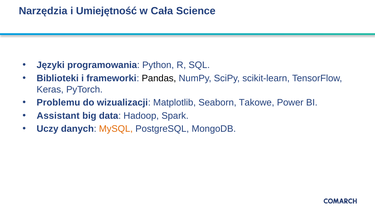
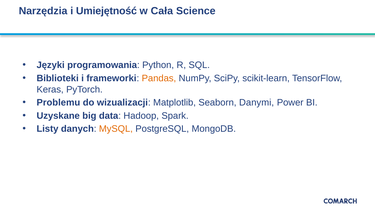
Pandas colour: black -> orange (159, 78)
Takowe: Takowe -> Danymi (257, 103)
Assistant: Assistant -> Uzyskane (58, 116)
Uczy: Uczy -> Listy (47, 129)
